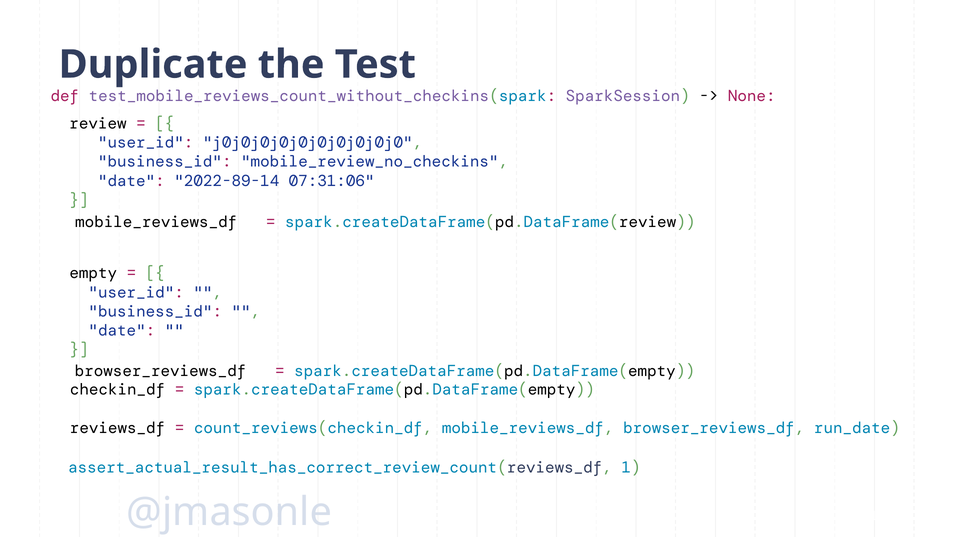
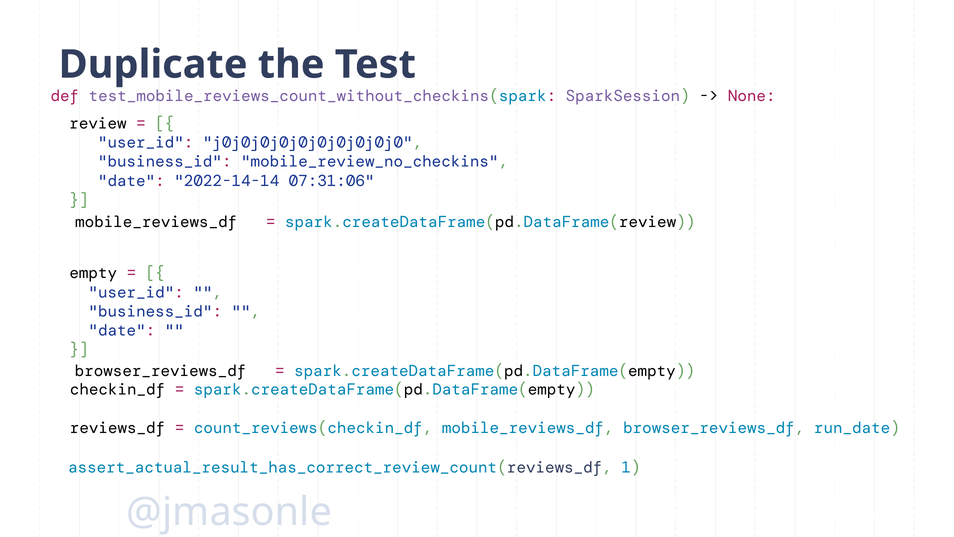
2022-89-14: 2022-89-14 -> 2022-14-14 (227, 181)
